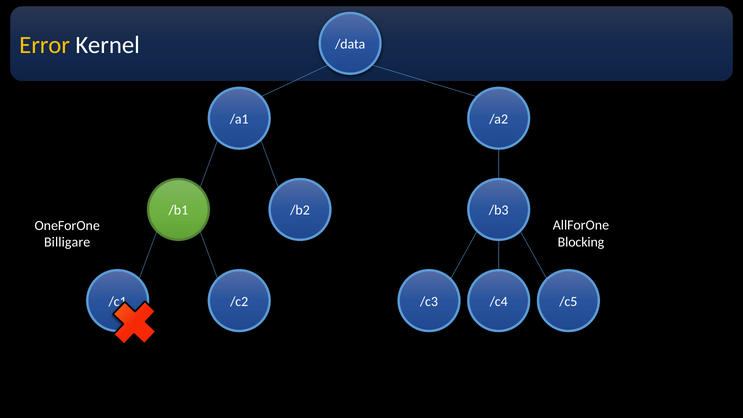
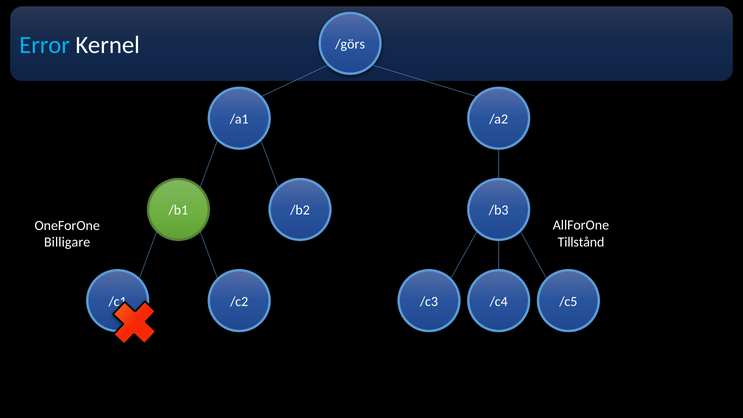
Error colour: yellow -> light blue (45, 45)
/data: /data -> /görs (350, 44)
Blocking: Blocking -> Tillstånd (581, 242)
